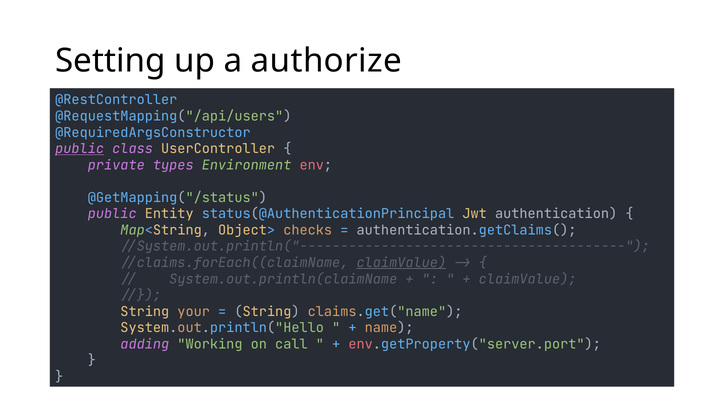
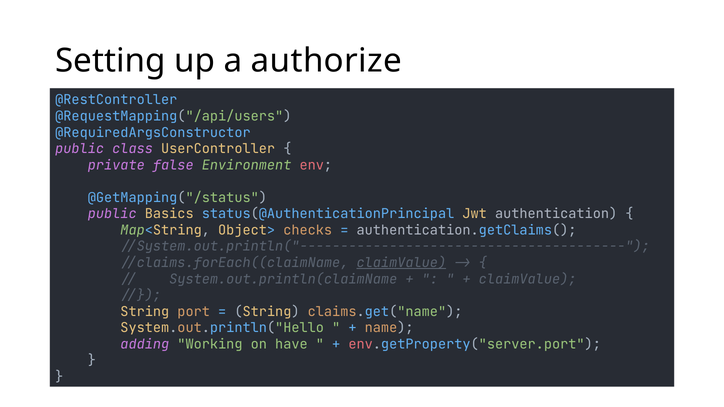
public underline: present -> none (80, 149)
types: types -> false (173, 165)
Entity: Entity -> Basics (169, 214)
your: your -> port (194, 312)
call: call -> have (291, 344)
